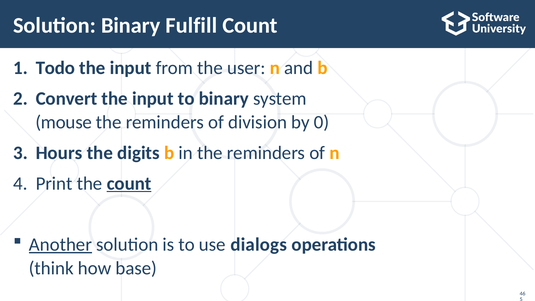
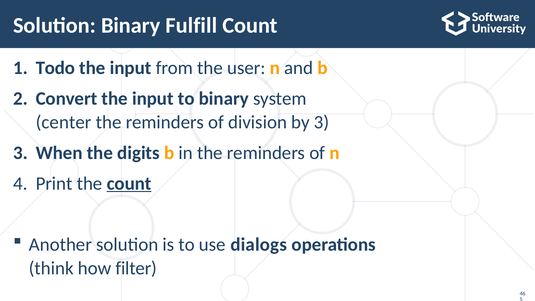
mouse: mouse -> center (64, 122)
by 0: 0 -> 3 (322, 122)
Hours: Hours -> When (59, 153)
Another underline: present -> none (60, 244)
base: base -> filter (136, 268)
